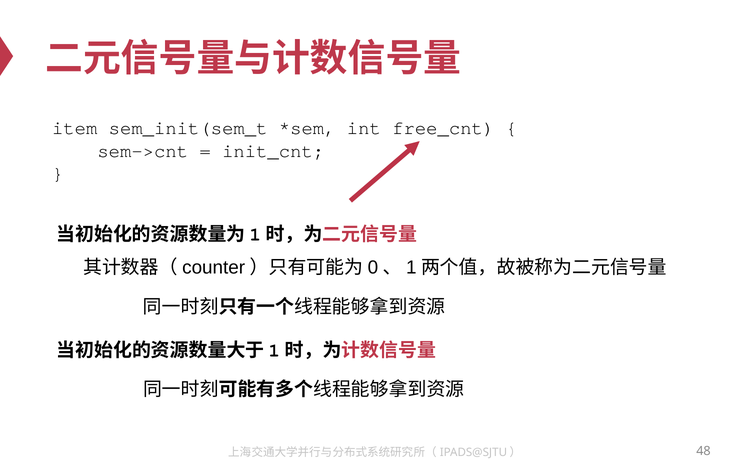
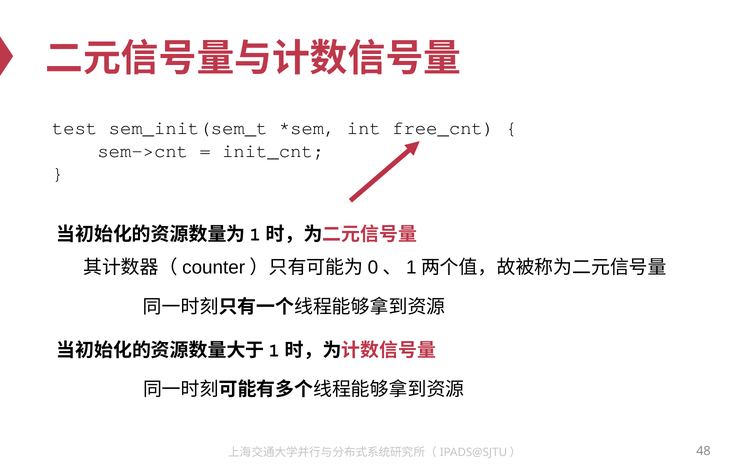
item: item -> test (75, 128)
